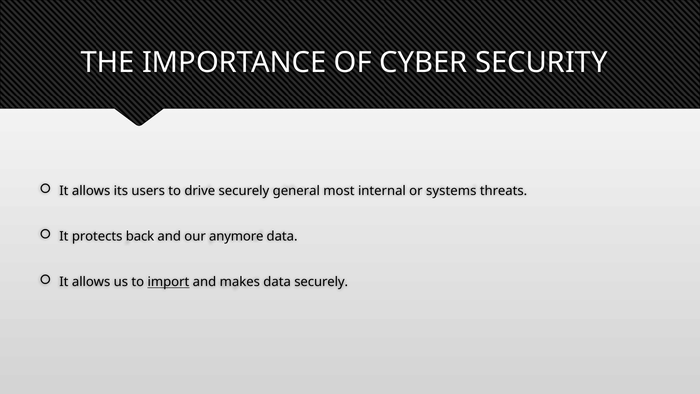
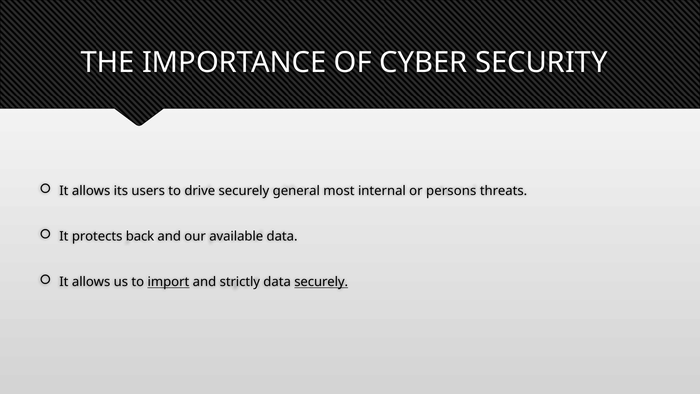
systems: systems -> persons (451, 191)
anymore: anymore -> available (236, 236)
makes: makes -> strictly (240, 282)
securely underline: none -> present (321, 282)
